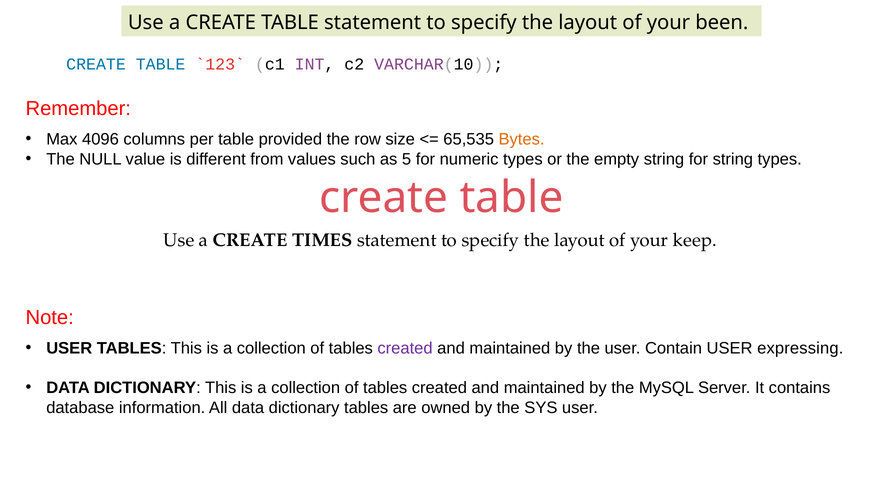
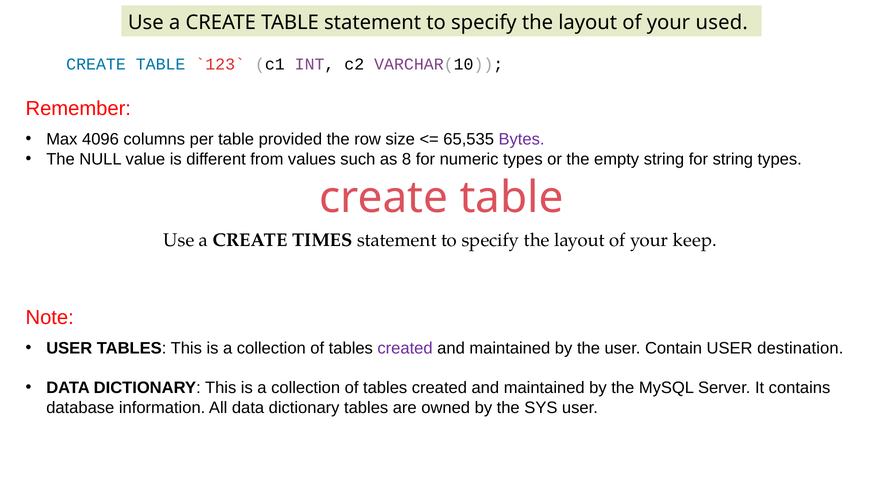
been: been -> used (722, 22)
Bytes colour: orange -> purple (522, 139)
5: 5 -> 8 (407, 159)
expressing: expressing -> destination (800, 348)
